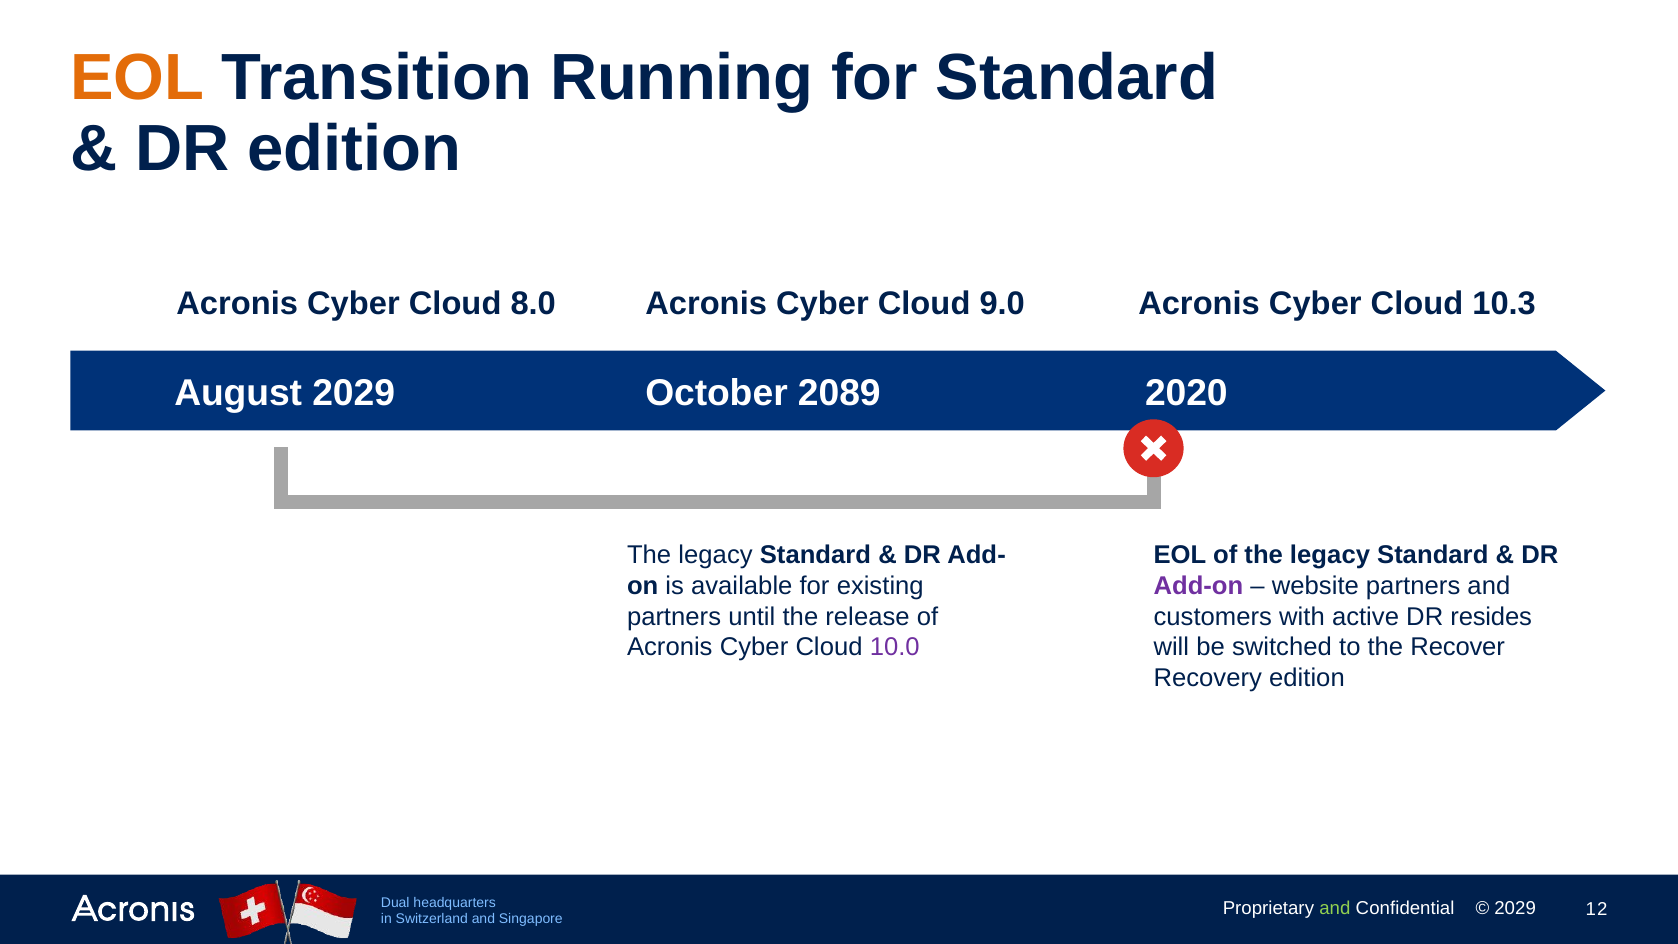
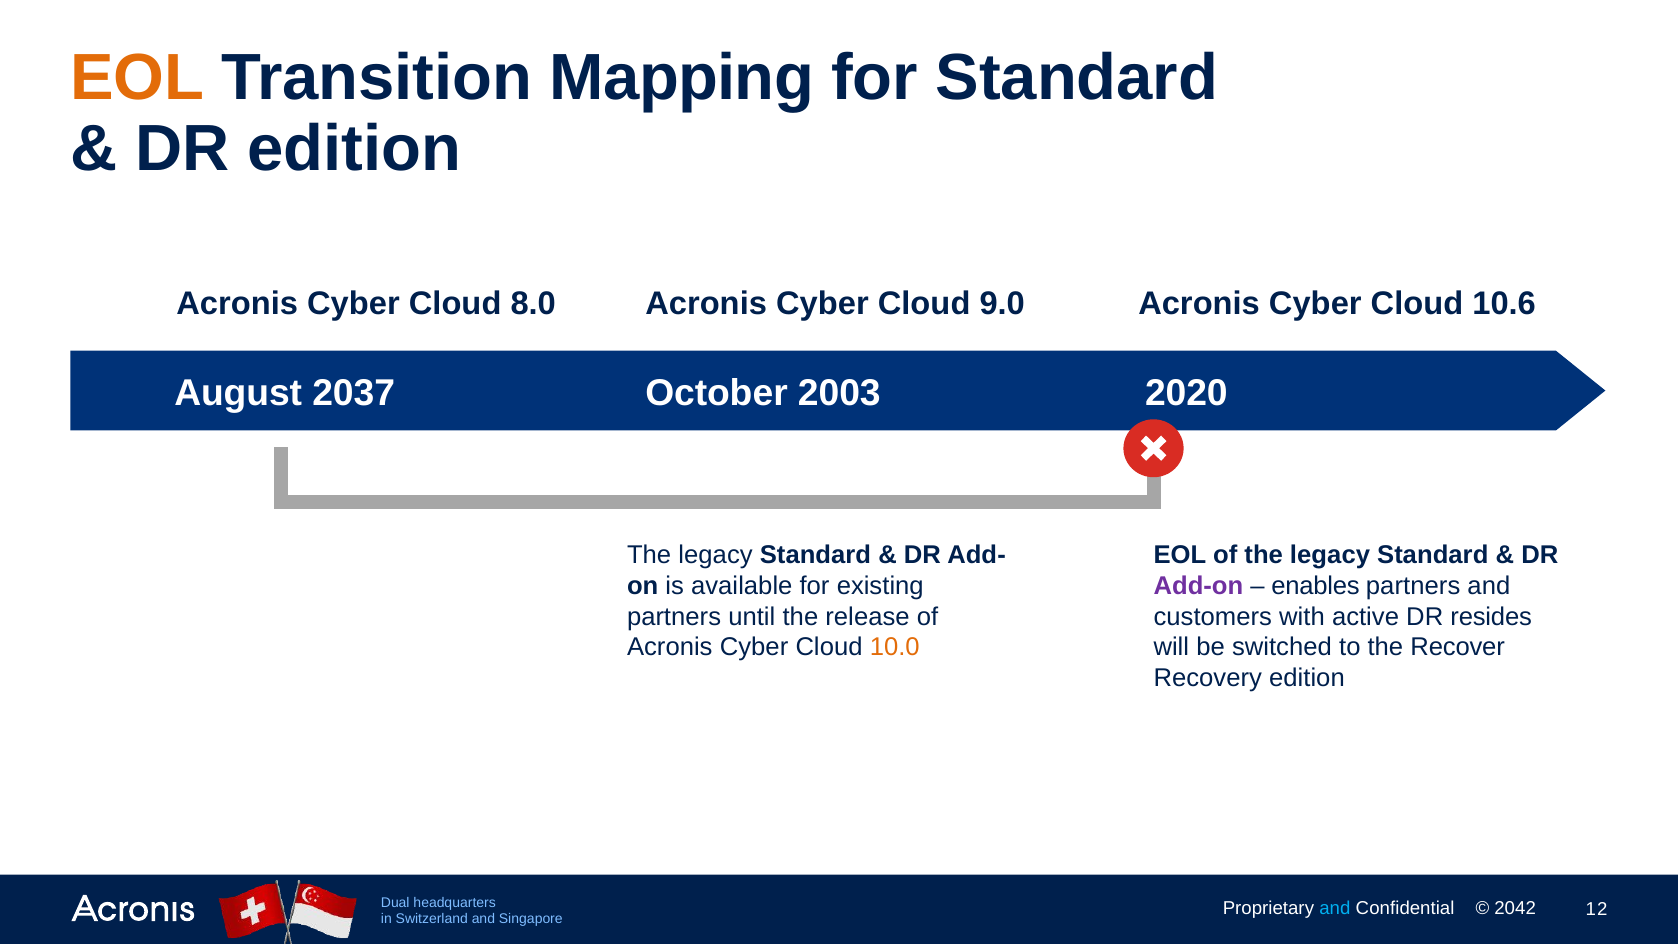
Running: Running -> Mapping (682, 78)
10.3: 10.3 -> 10.6 (1504, 303)
August 2029: 2029 -> 2037 (354, 394)
2089: 2089 -> 2003 (839, 394)
website: website -> enables (1316, 586)
10.0 colour: purple -> orange (895, 647)
and colour: light green -> light blue (1335, 909)
2029: 2029 -> 2042 (1515, 909)
